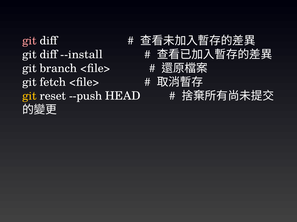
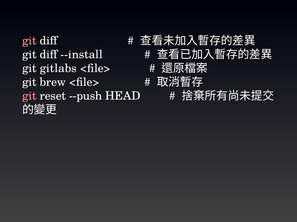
branch: branch -> gitlabs (58, 68)
fetch: fetch -> brew (53, 82)
git colour: yellow -> pink (29, 96)
